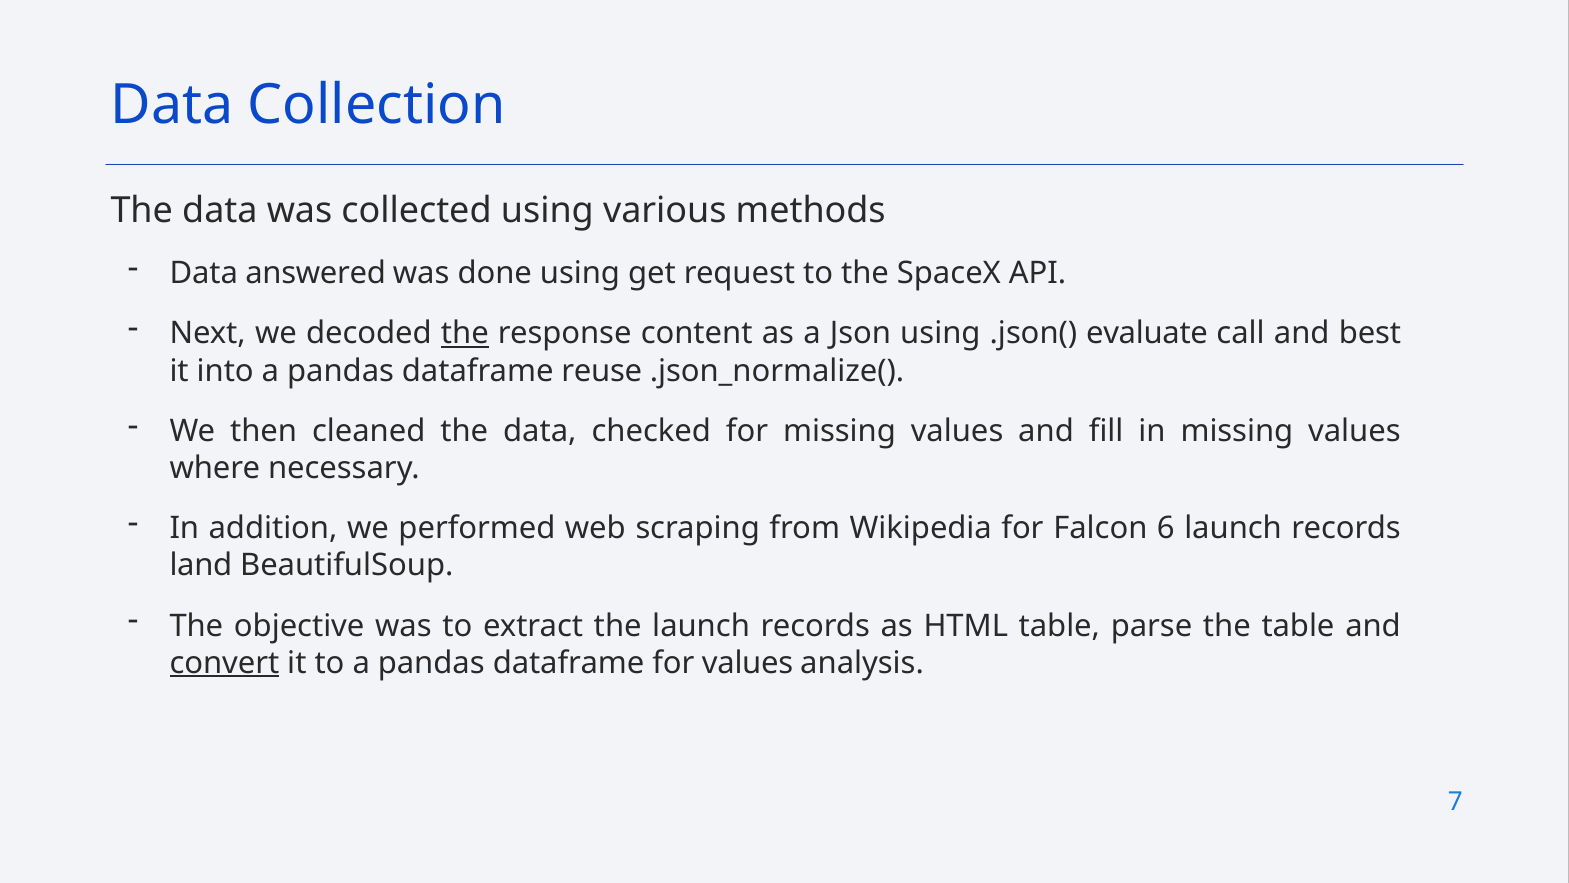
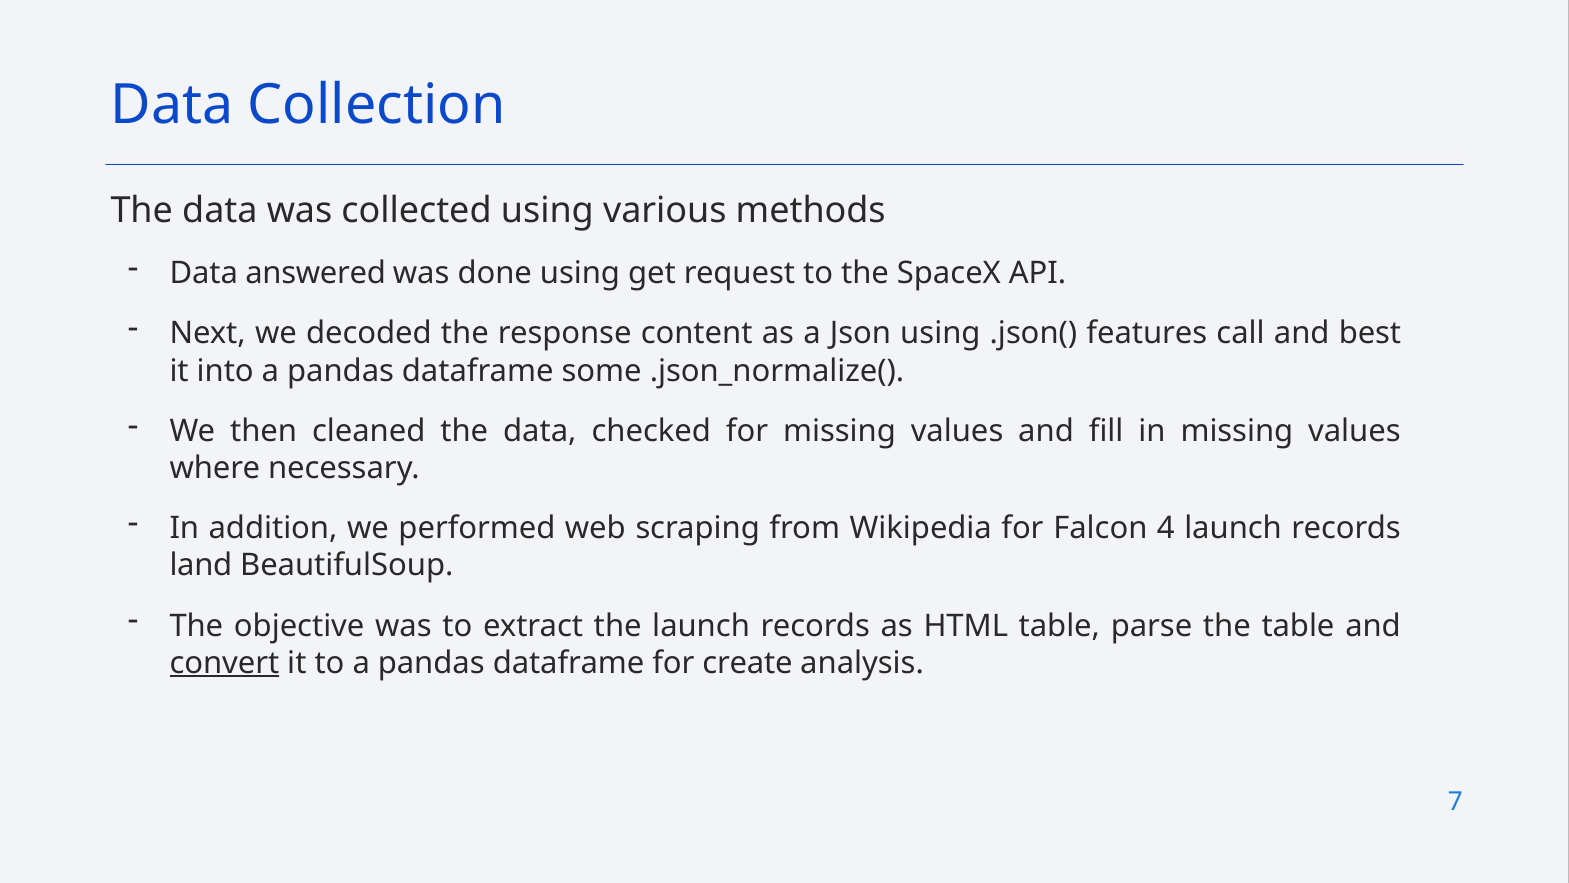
the underline: present -> none (465, 333)
evaluate: evaluate -> features (1147, 333)
reuse: reuse -> some (602, 371)
6: 6 -> 4 (1166, 528)
for values: values -> create (748, 663)
